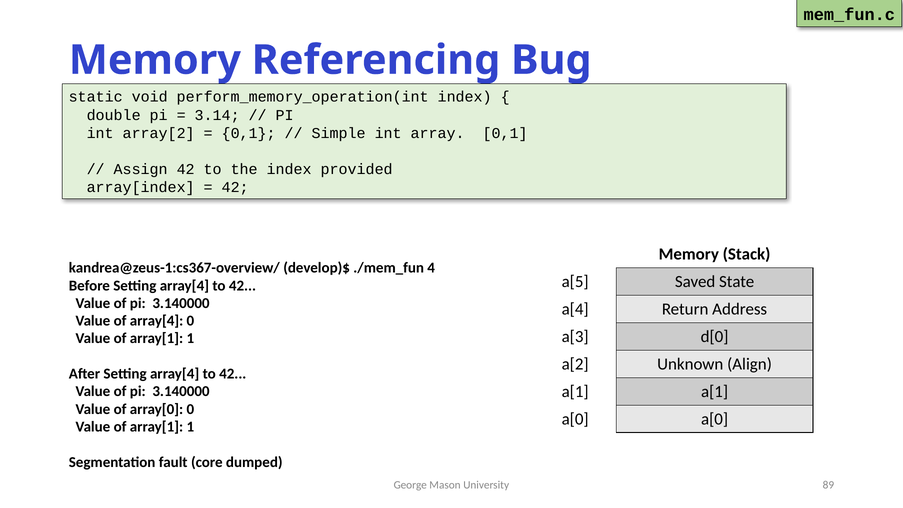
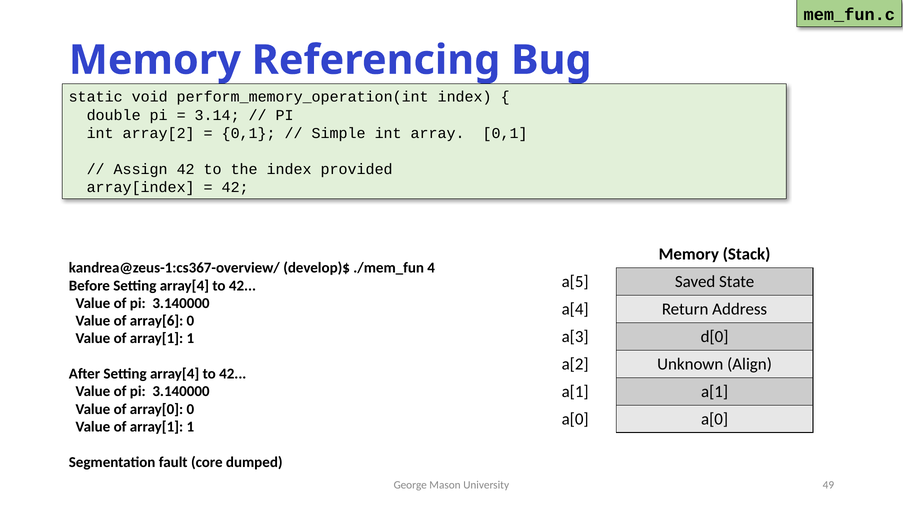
of array[4: array[4 -> array[6 (157, 321)
89: 89 -> 49 (828, 485)
